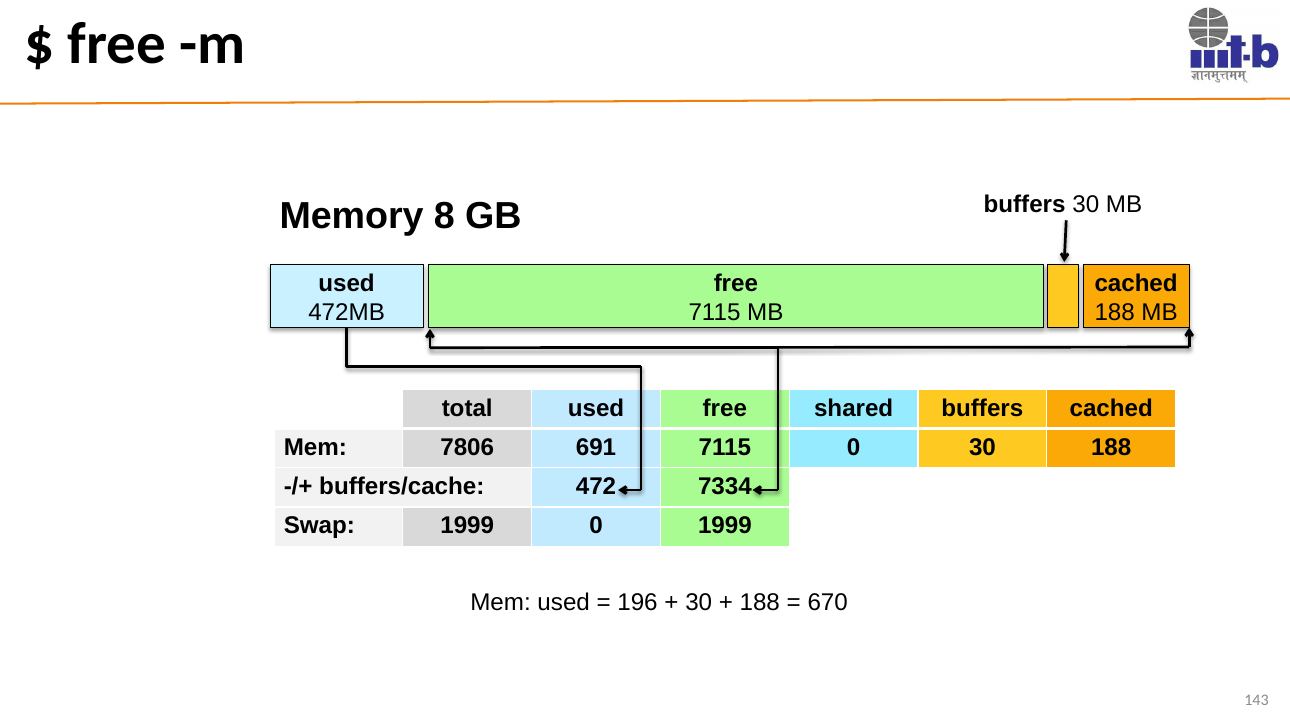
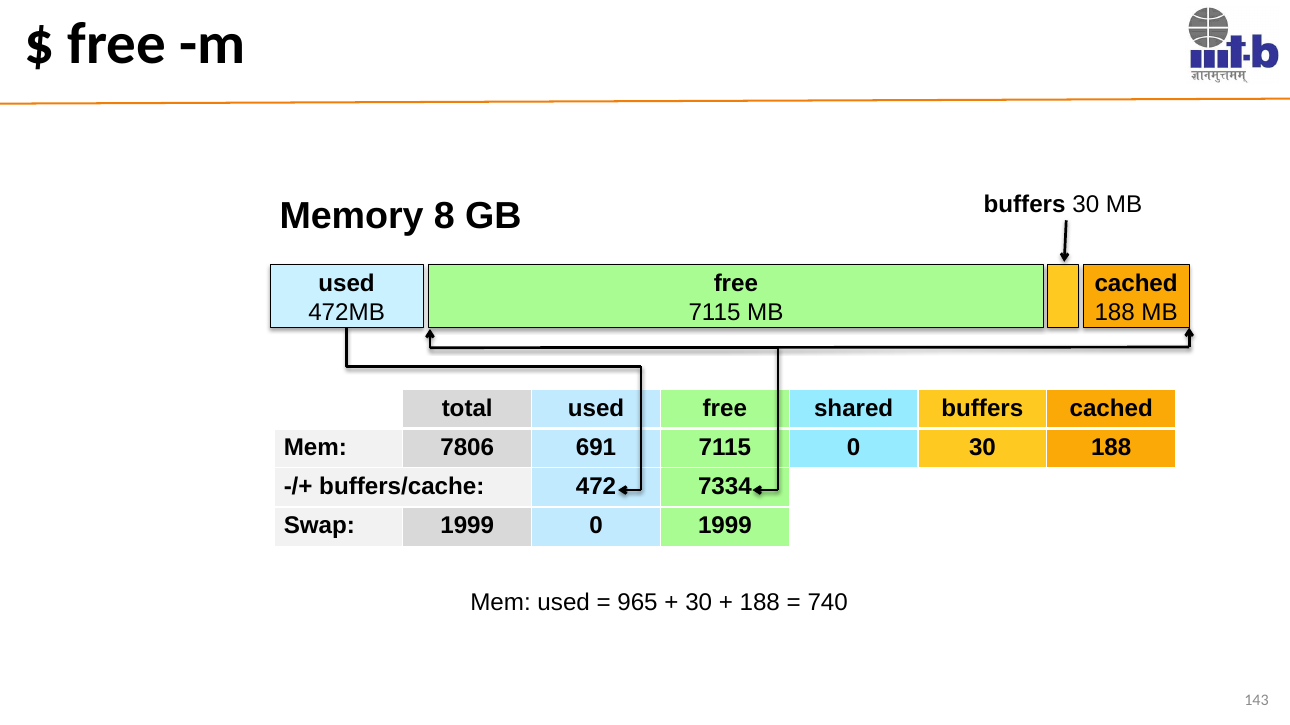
196: 196 -> 965 (638, 603)
670: 670 -> 740 (828, 603)
